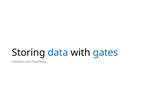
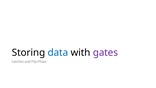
gates colour: blue -> purple (105, 52)
